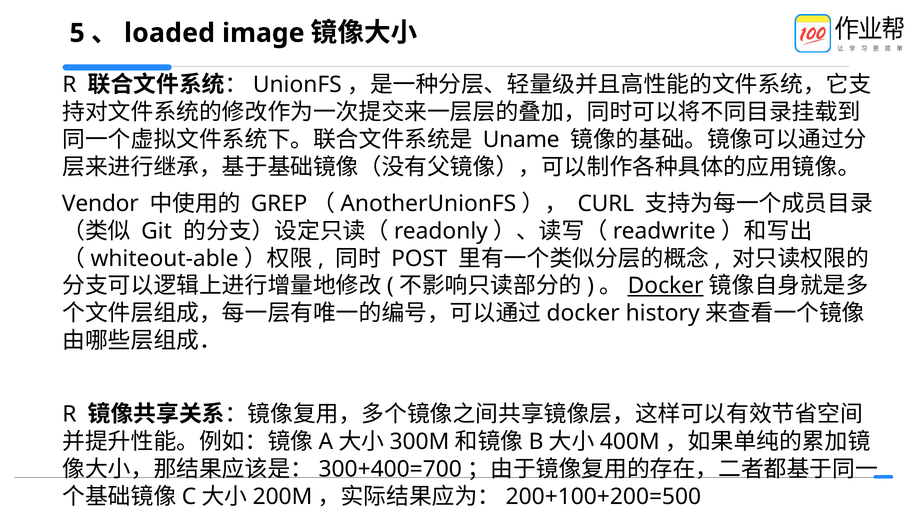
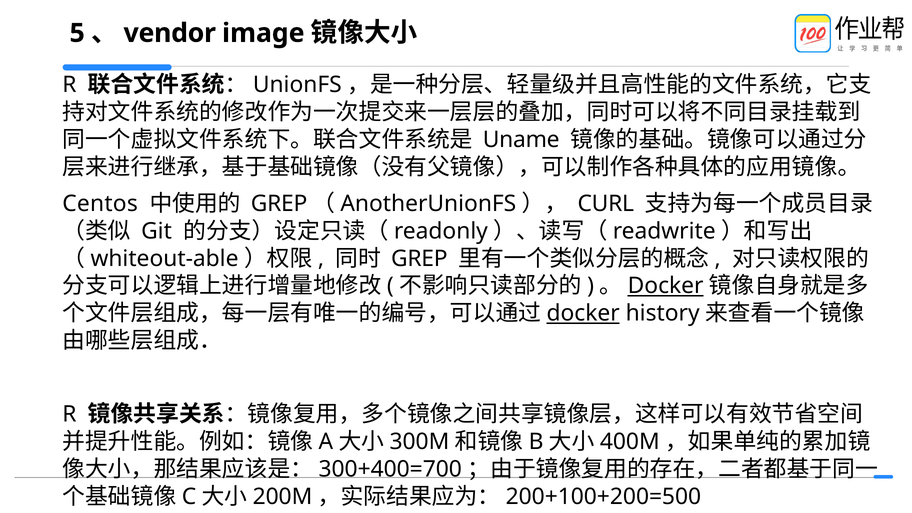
loaded: loaded -> vendor (170, 33)
Vendor: Vendor -> Centos (100, 204)
POST: POST -> GREP (419, 259)
docker underline: none -> present (583, 313)
